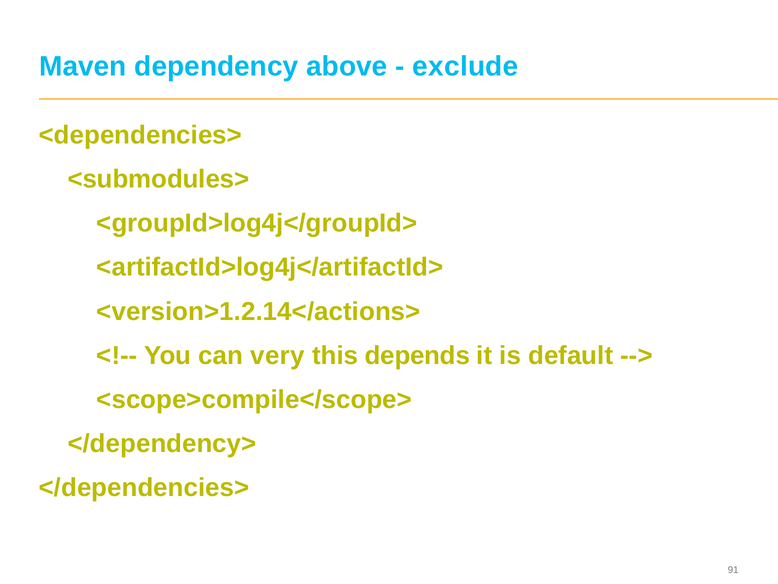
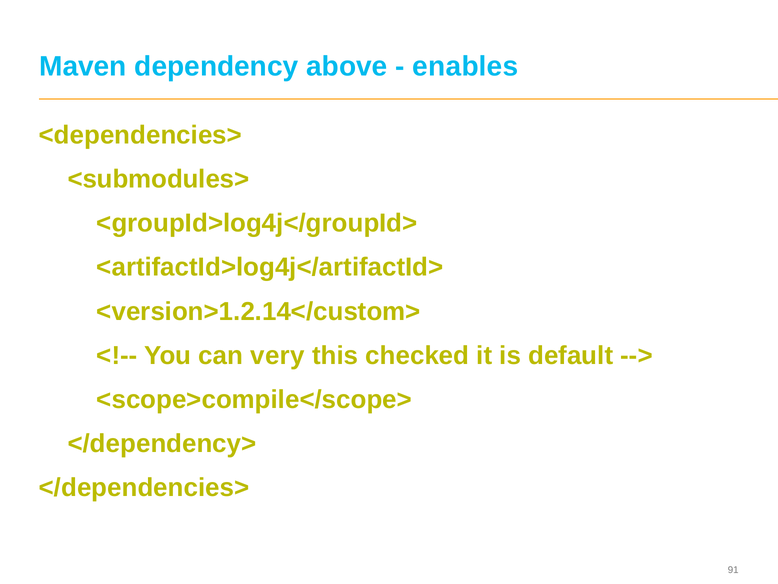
exclude: exclude -> enables (465, 66)
<version>1.2.14</actions>: <version>1.2.14</actions> -> <version>1.2.14</custom> (259, 311)
depends: depends -> checked (417, 355)
